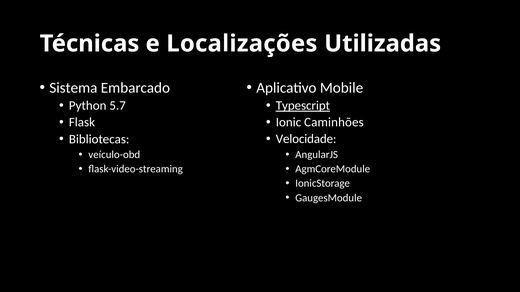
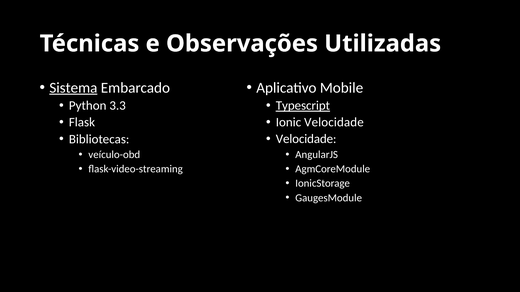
Localizações: Localizações -> Observações (242, 44)
Sistema underline: none -> present (73, 88)
5.7: 5.7 -> 3.3 (118, 106)
Ionic Caminhões: Caminhões -> Velocidade (334, 123)
